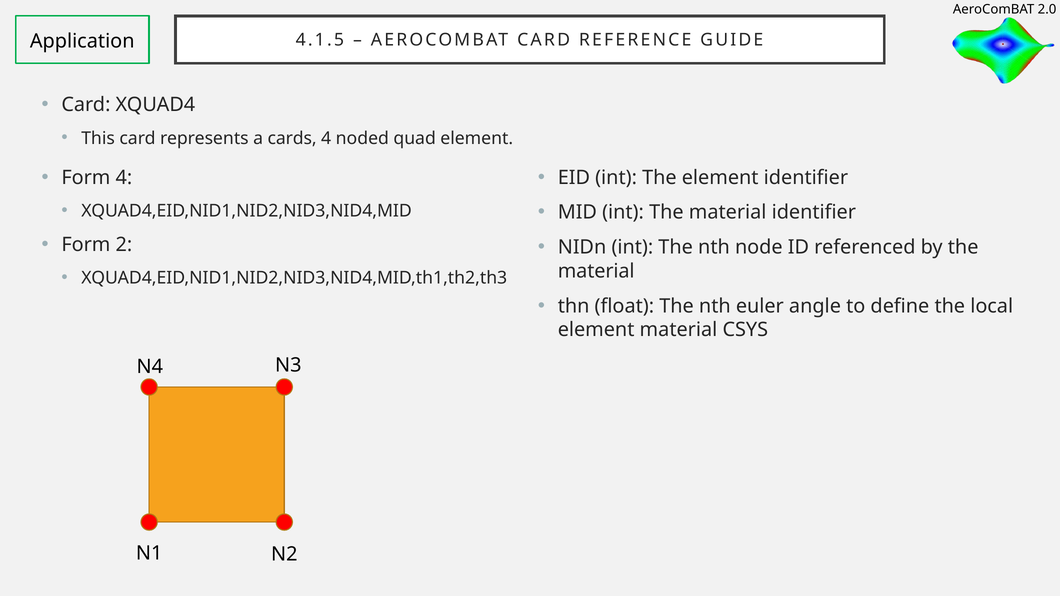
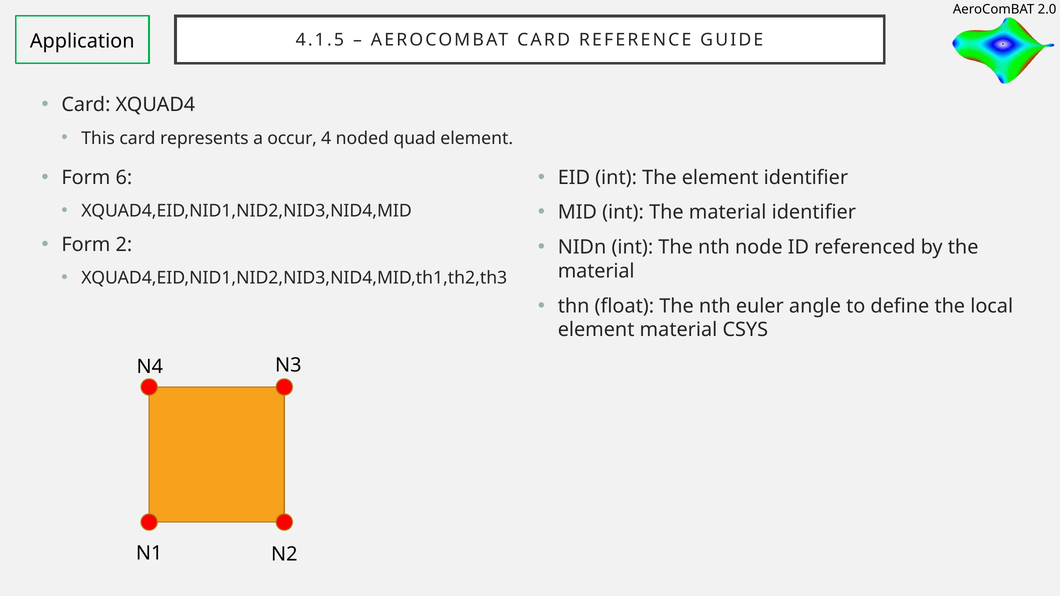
cards: cards -> occur (292, 138)
Form 4: 4 -> 6 (124, 178)
